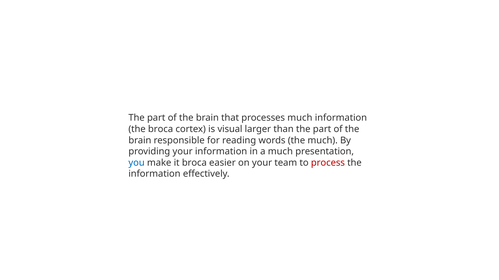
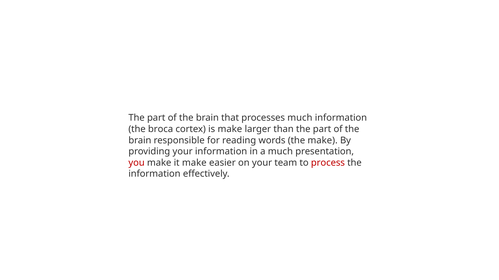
is visual: visual -> make (230, 129)
the much: much -> make (323, 141)
you colour: blue -> red (137, 163)
it broca: broca -> make (194, 163)
